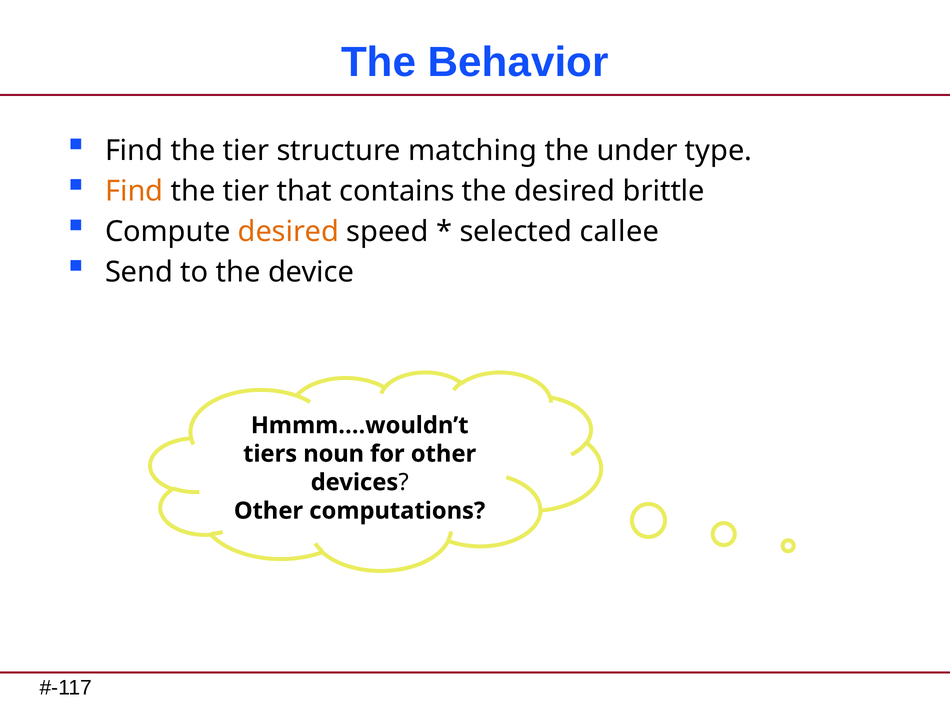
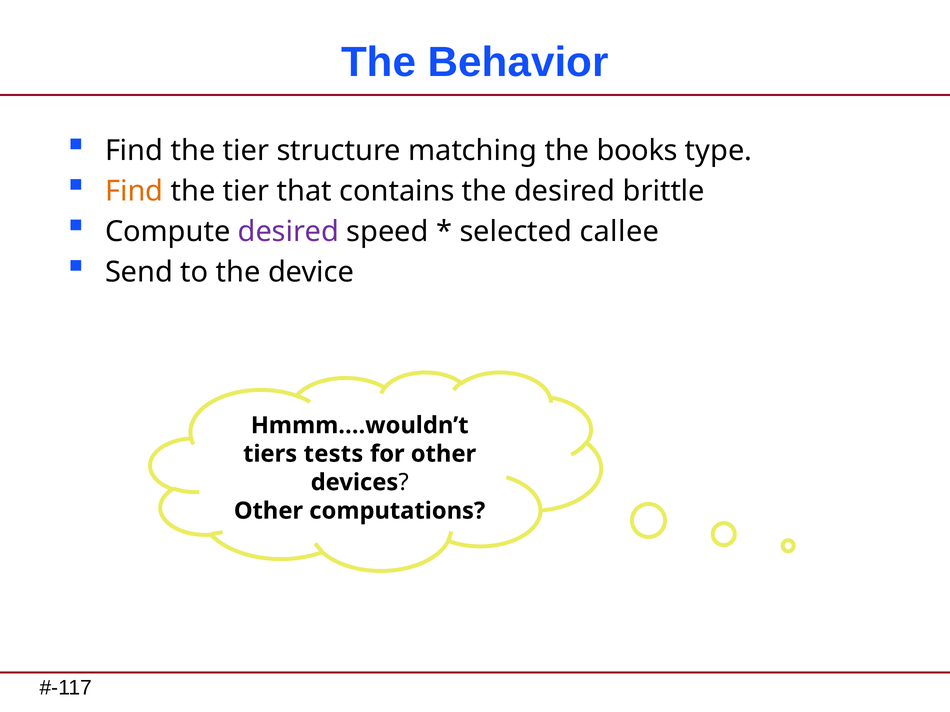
under: under -> books (637, 151)
desired colour: orange -> purple (288, 232)
noun: noun -> tests (333, 454)
